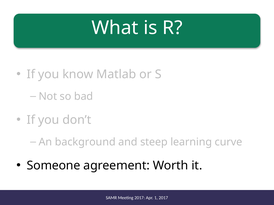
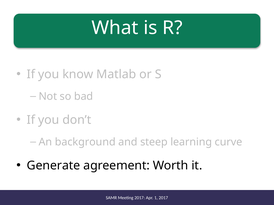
Someone: Someone -> Generate (53, 166)
